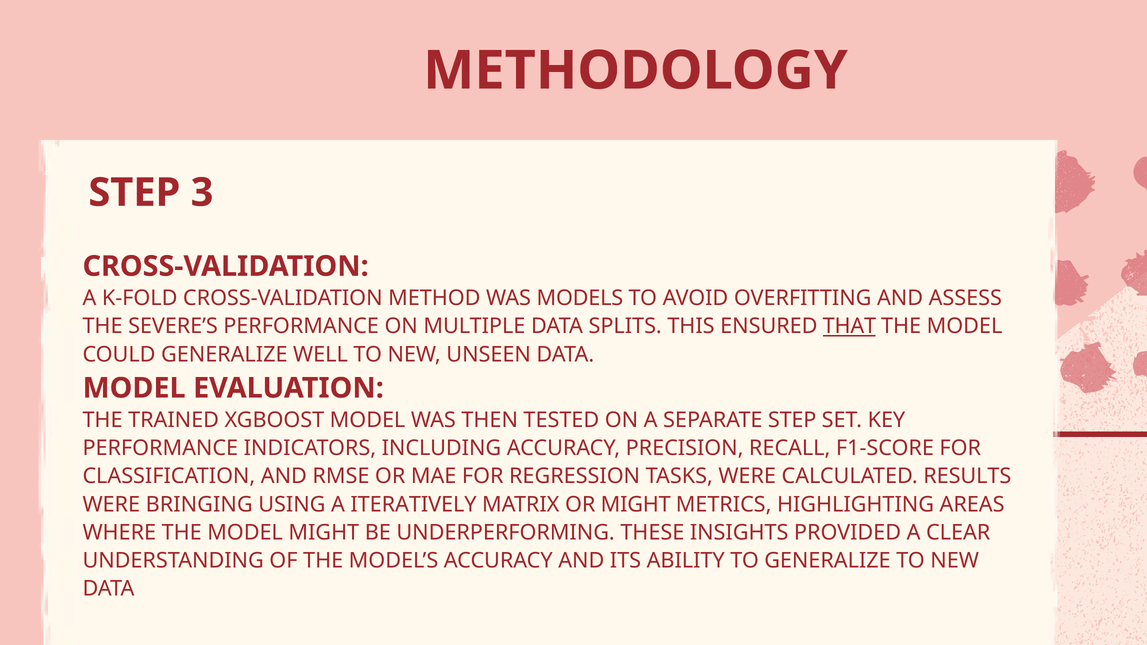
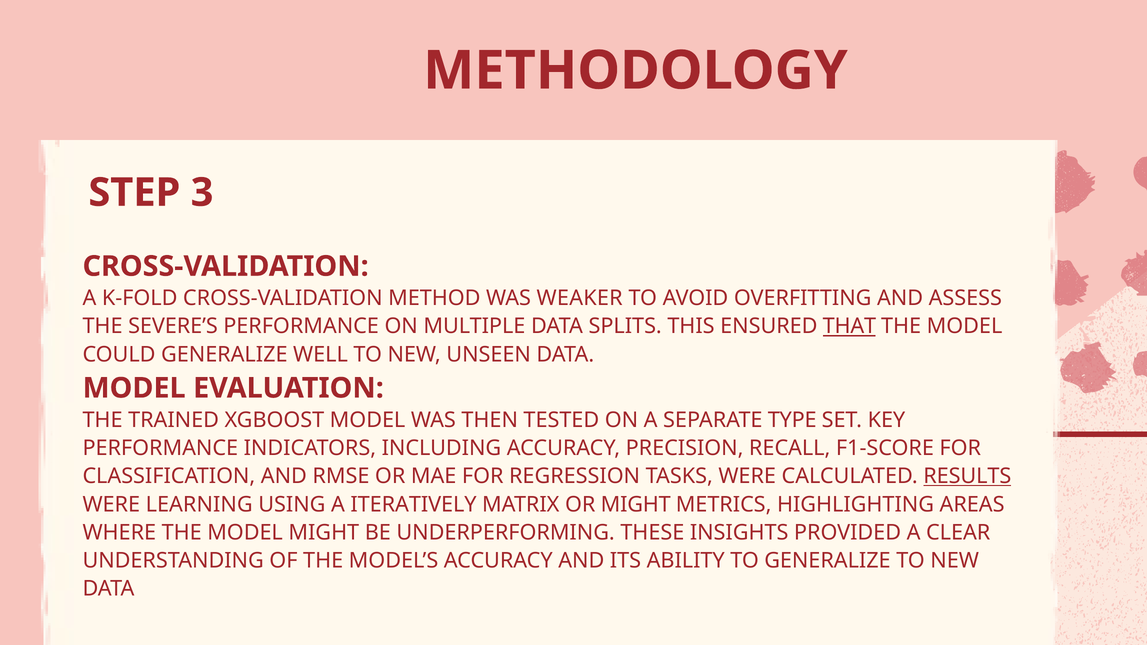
MODELS: MODELS -> WEAKER (580, 298)
SEPARATE STEP: STEP -> TYPE (792, 420)
RESULTS underline: none -> present (967, 476)
BRINGING: BRINGING -> LEARNING (199, 505)
